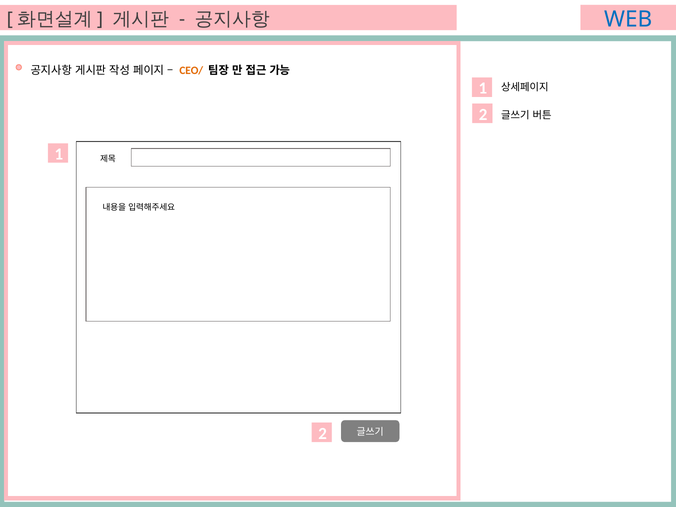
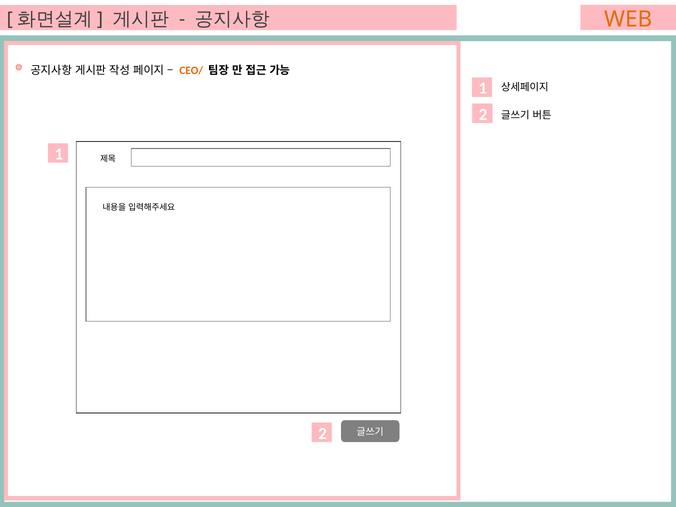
WEB colour: blue -> orange (628, 19)
